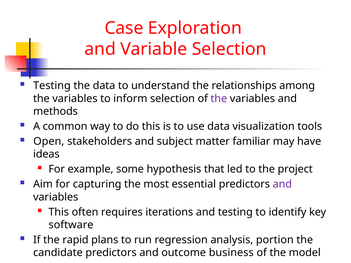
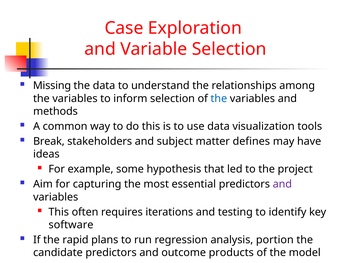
Testing: Testing -> Missing (52, 86)
the colour: purple -> blue (219, 99)
Open: Open -> Break (49, 141)
familiar: familiar -> defines (251, 141)
business: business -> products (231, 253)
